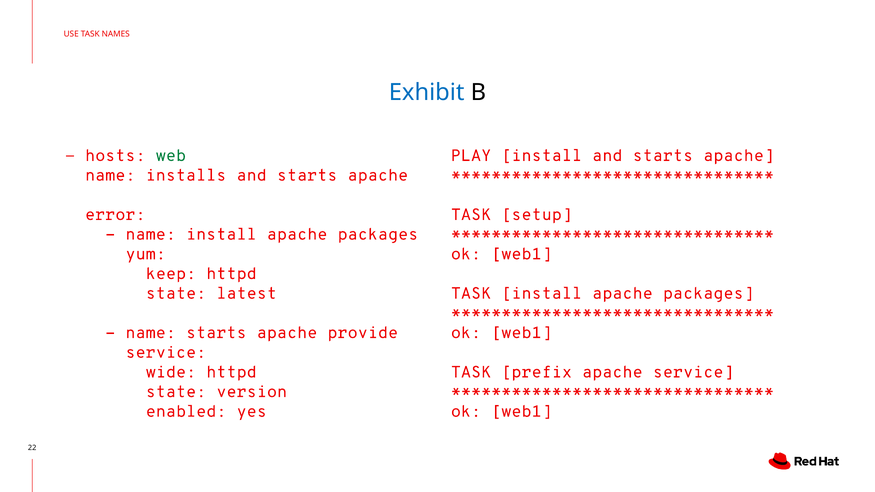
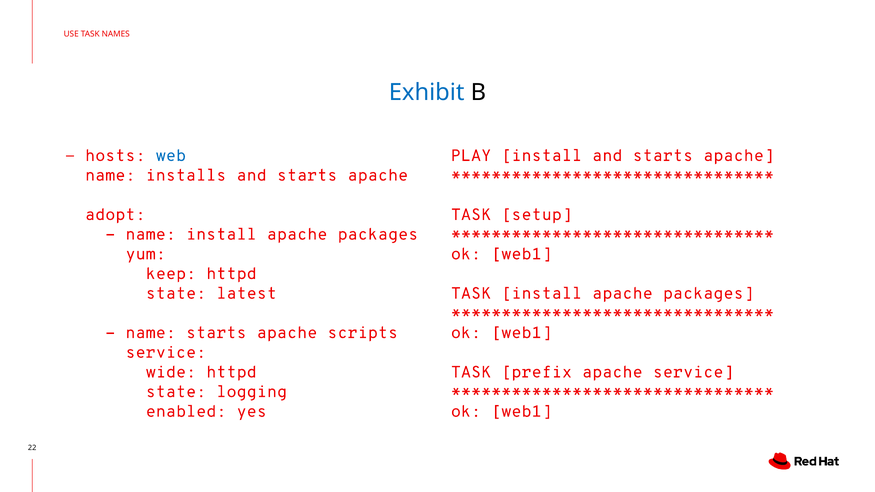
web colour: green -> blue (171, 156)
error: error -> adopt (115, 215)
provide: provide -> scripts (363, 333)
version: version -> logging (252, 392)
